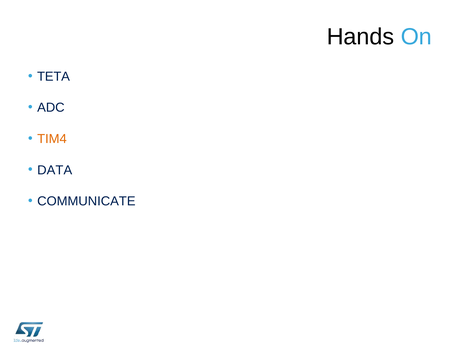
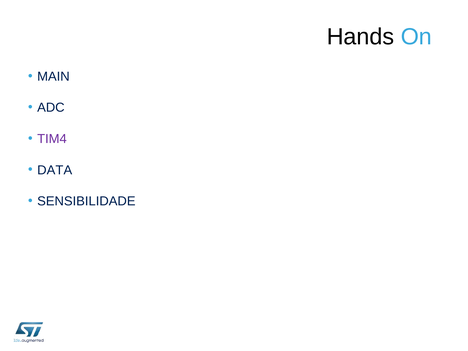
TETA: TETA -> MAIN (53, 76)
TIM4 colour: orange -> purple (52, 139)
COMMUNICATE: COMMUNICATE -> SENSIBILIDADE (86, 201)
